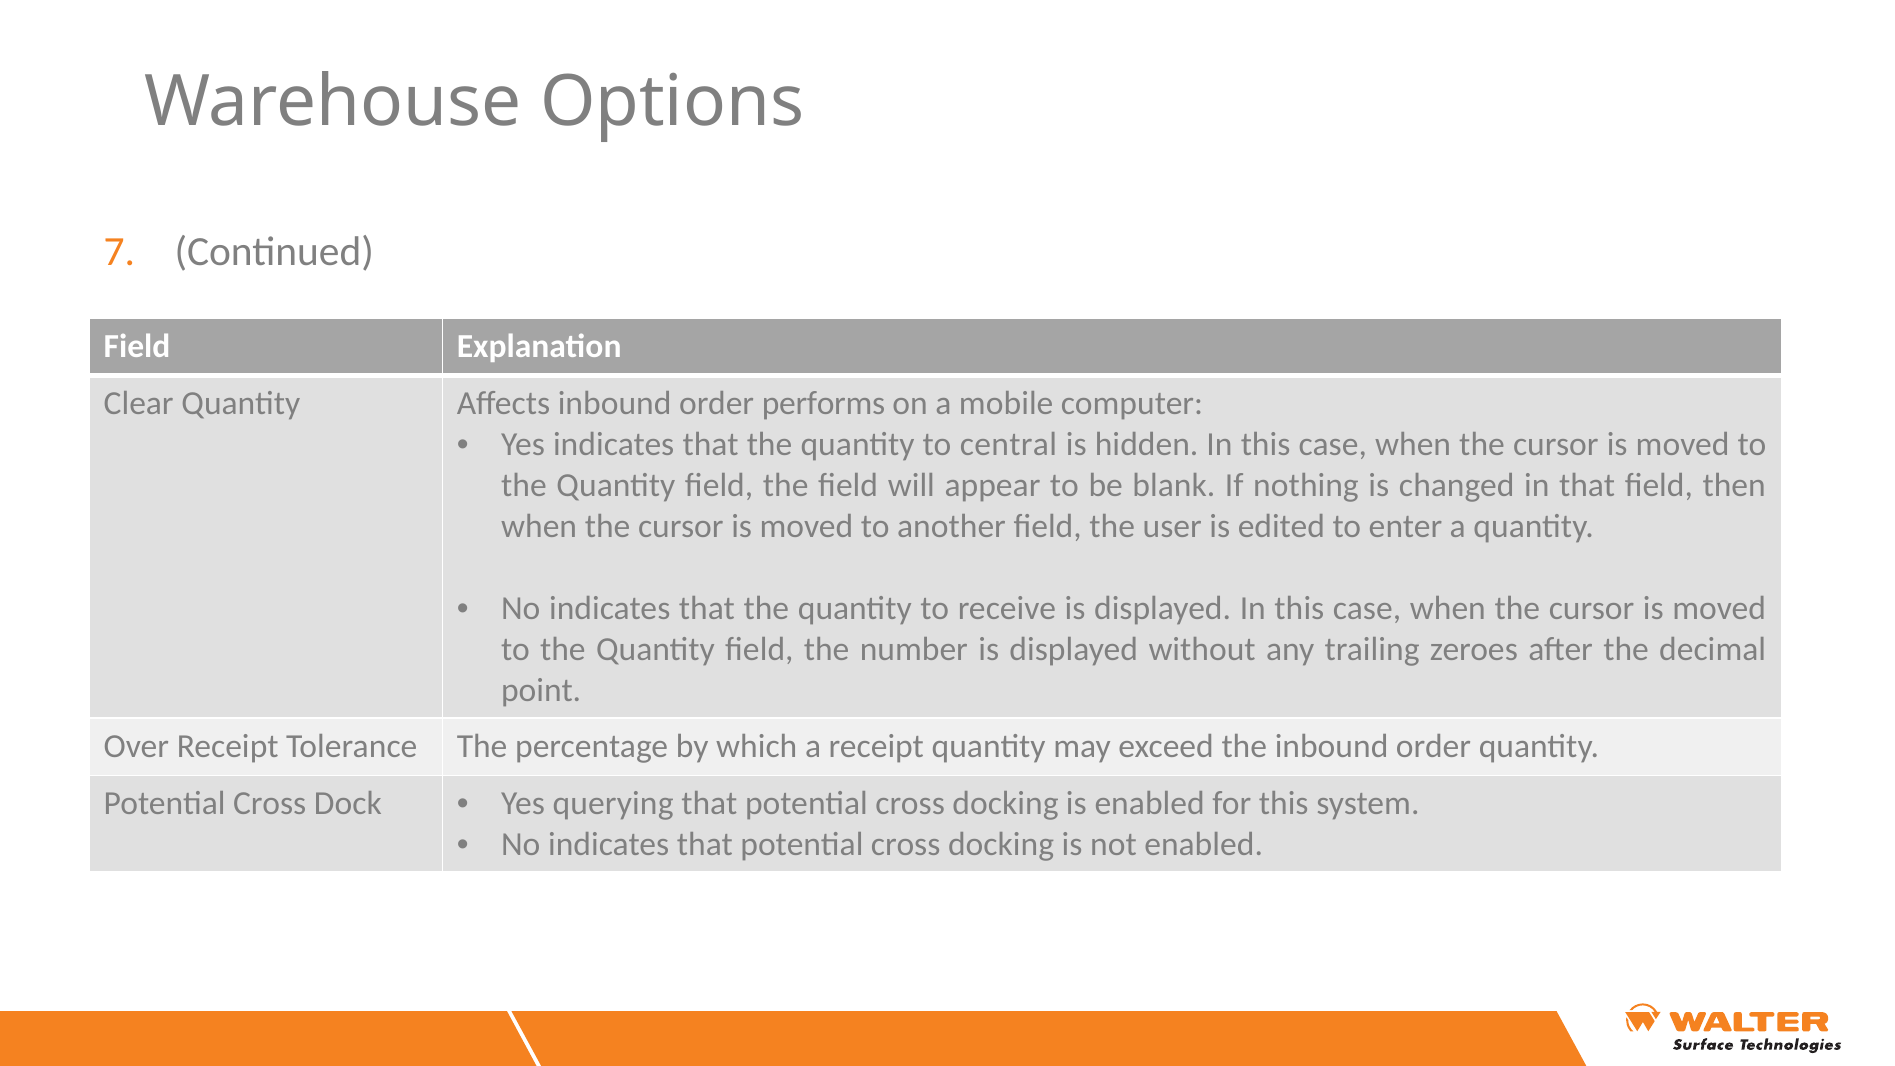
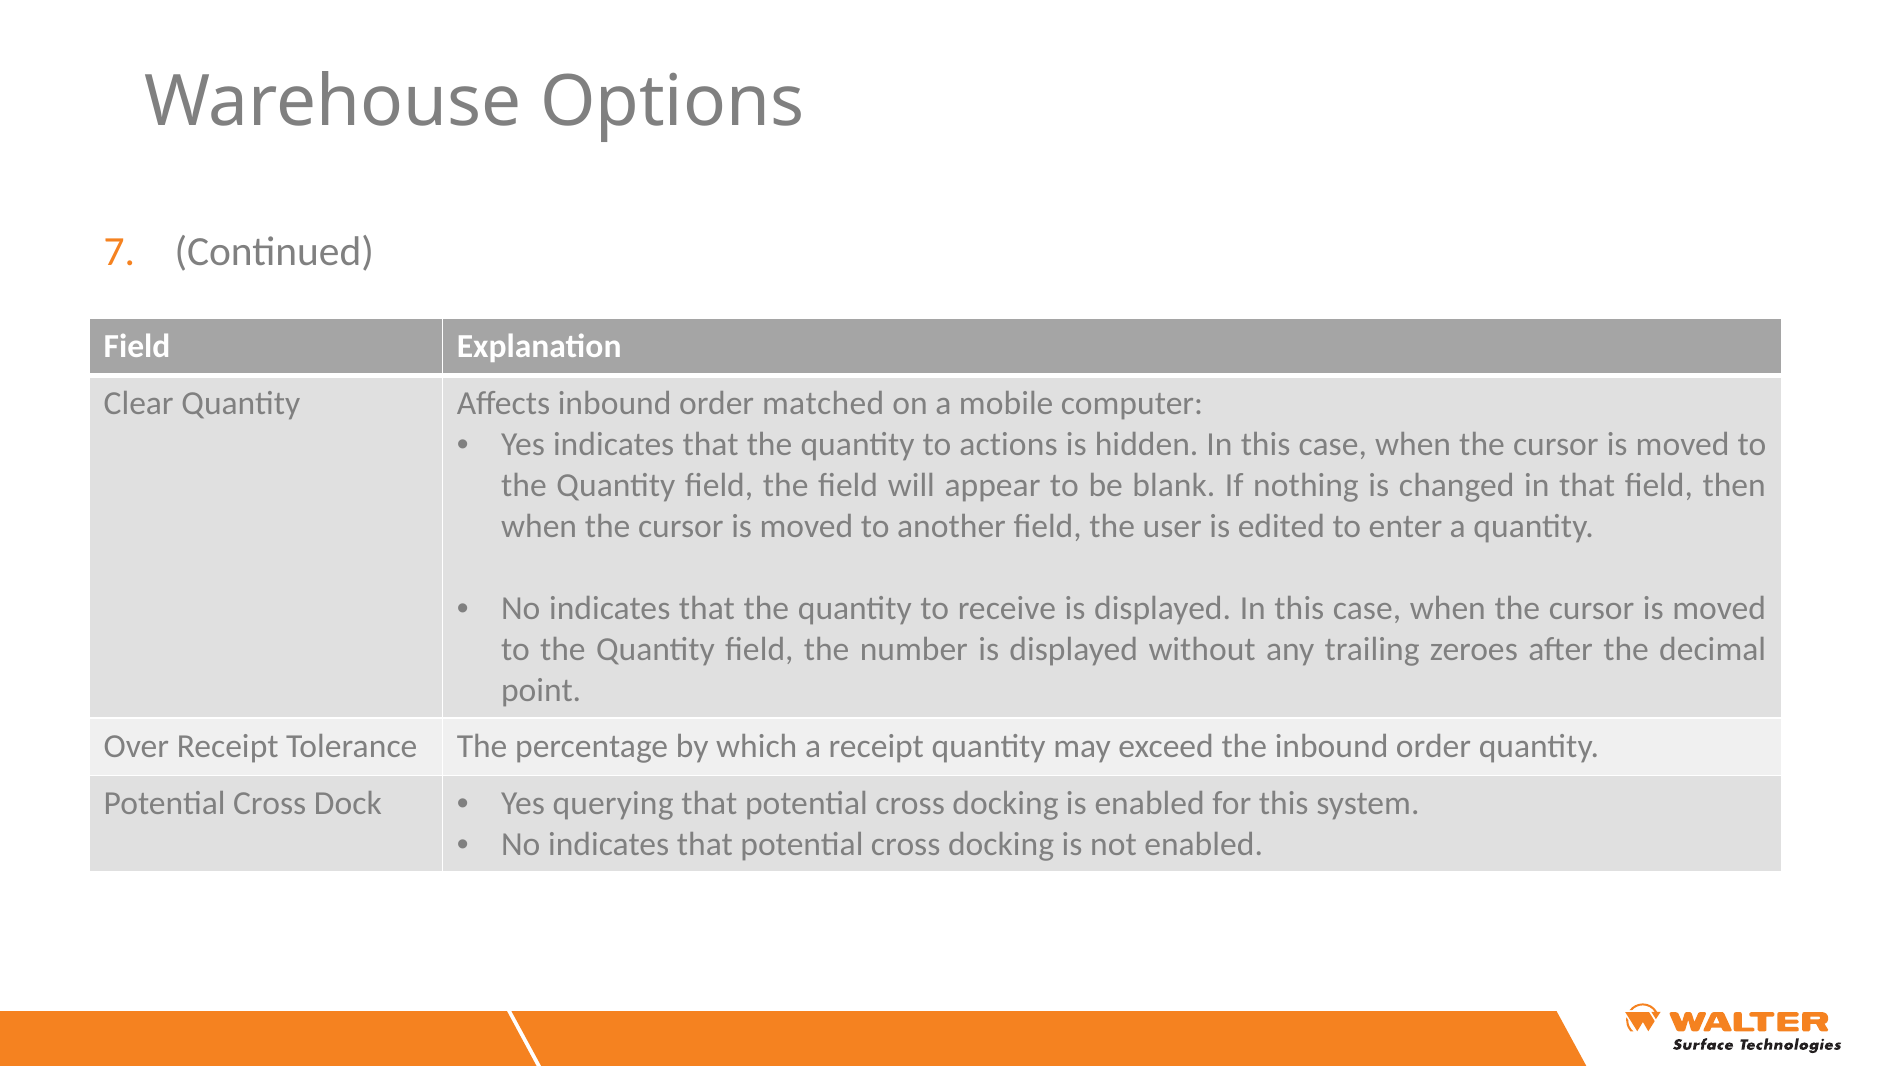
performs: performs -> matched (823, 404)
central: central -> actions (1009, 445)
